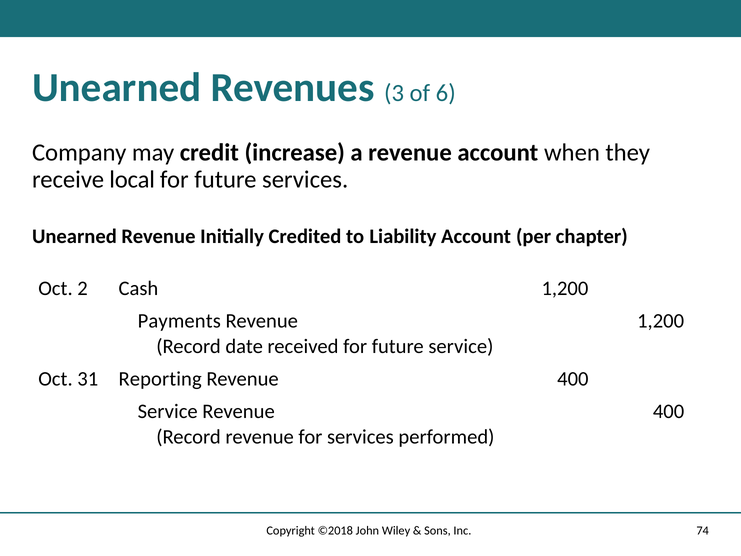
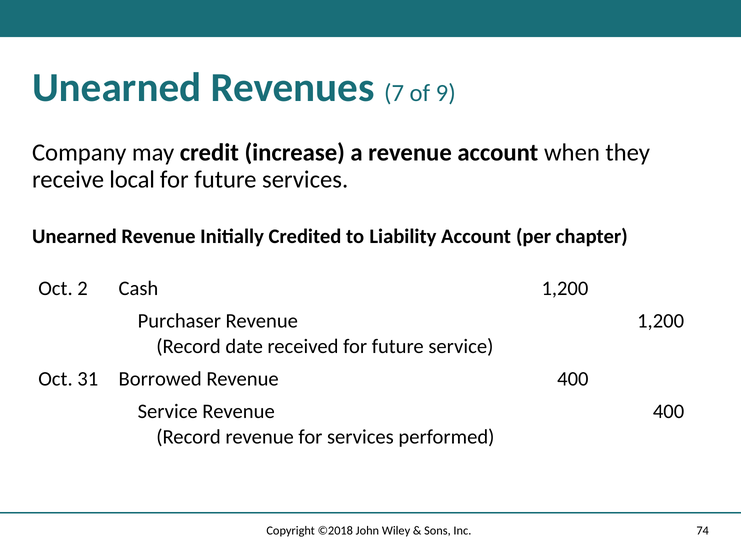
3: 3 -> 7 (394, 93)
6: 6 -> 9 (446, 93)
Payments: Payments -> Purchaser (179, 321)
Reporting: Reporting -> Borrowed (160, 379)
